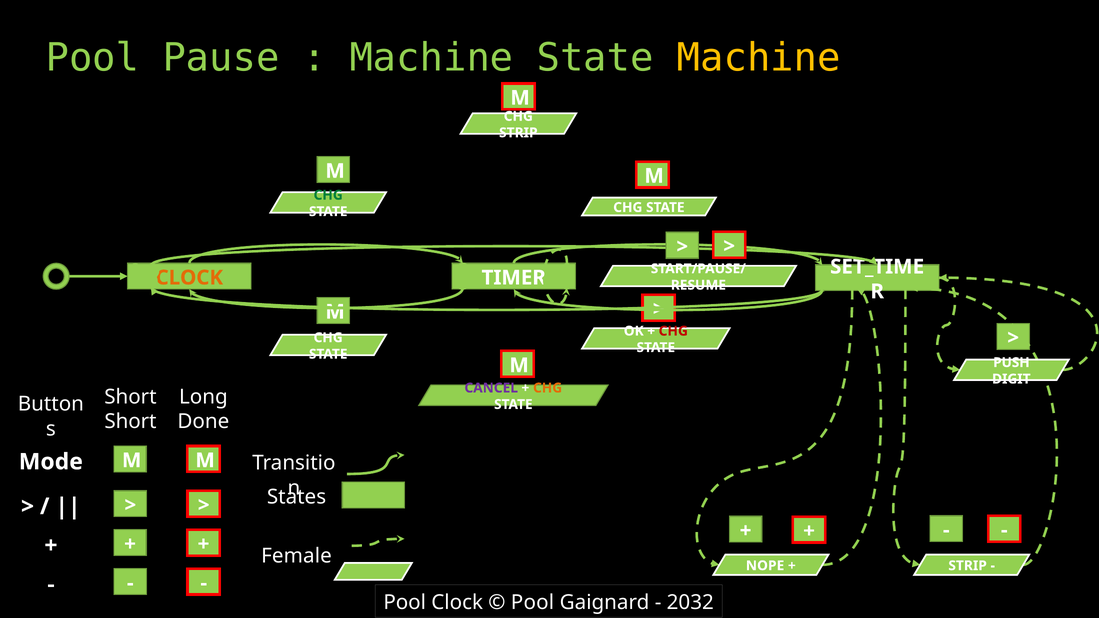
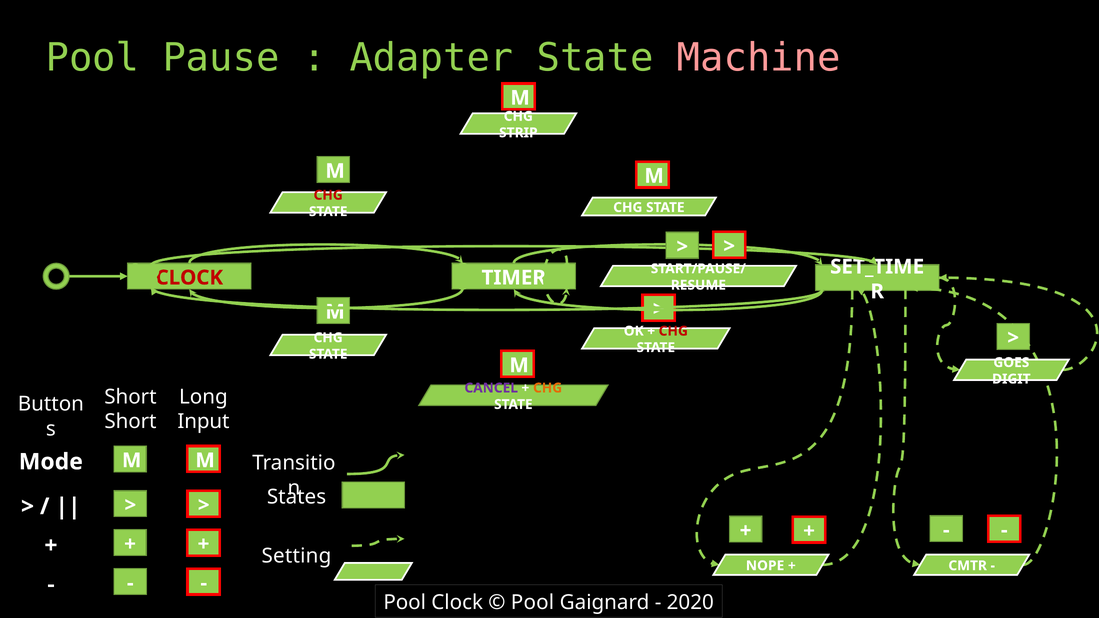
Machine: Machine -> Adapter (431, 58)
Machine colour: yellow -> pink (759, 58)
CHG colour: green -> red (328, 195)
CLOCK colour: orange -> red (189, 278)
PUSH: PUSH -> GOES (1011, 363)
Done: Done -> Input (203, 422)
Female: Female -> Setting (296, 556)
STRIP: STRIP -> CMTR (968, 566)
2032: 2032 -> 2020 (690, 603)
